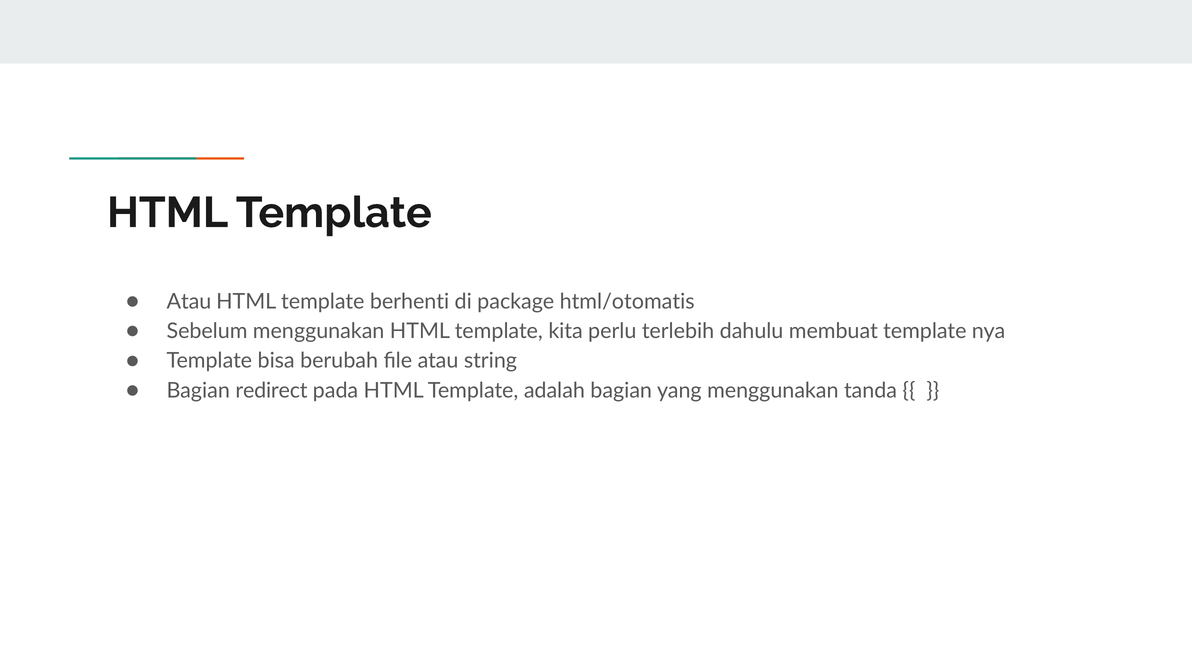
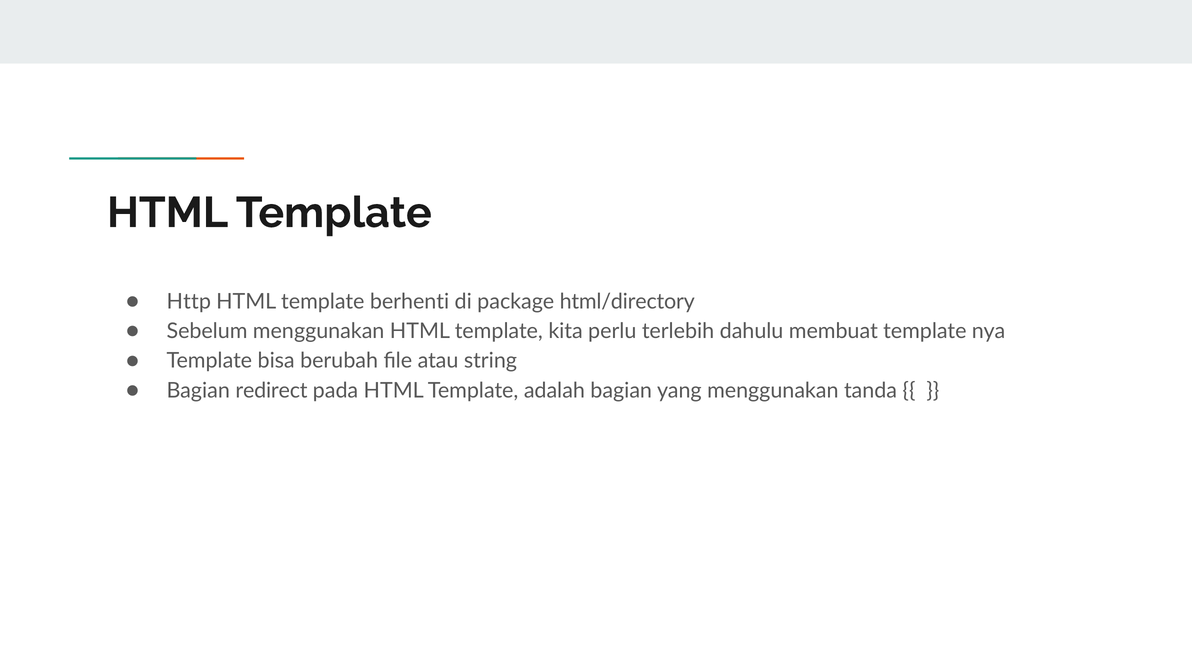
Atau: Atau -> Http (189, 301)
html/otomatis: html/otomatis -> html/directory (627, 301)
